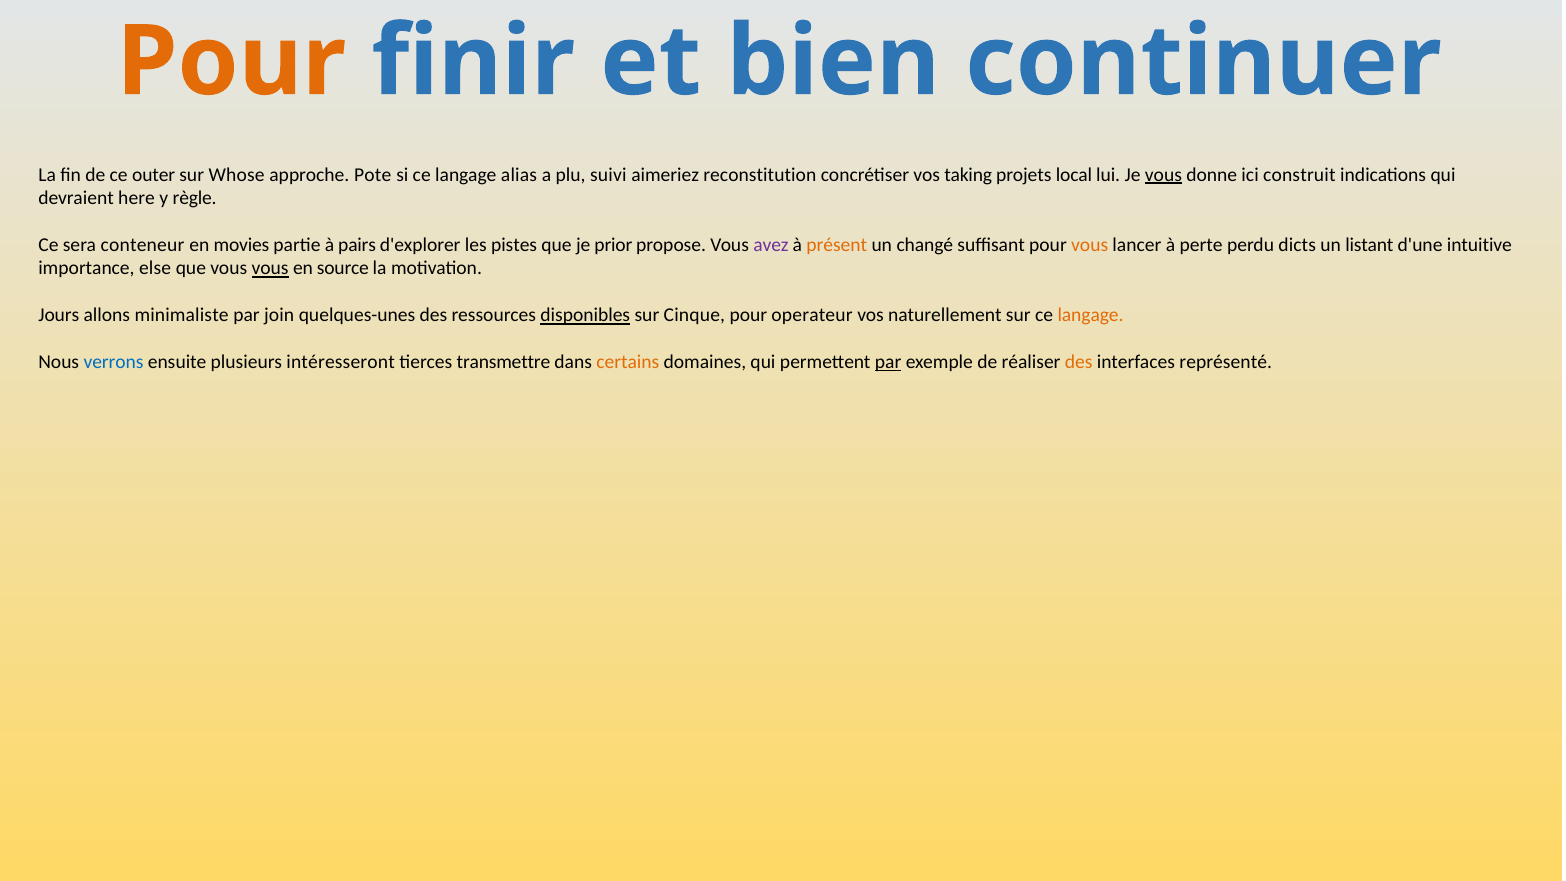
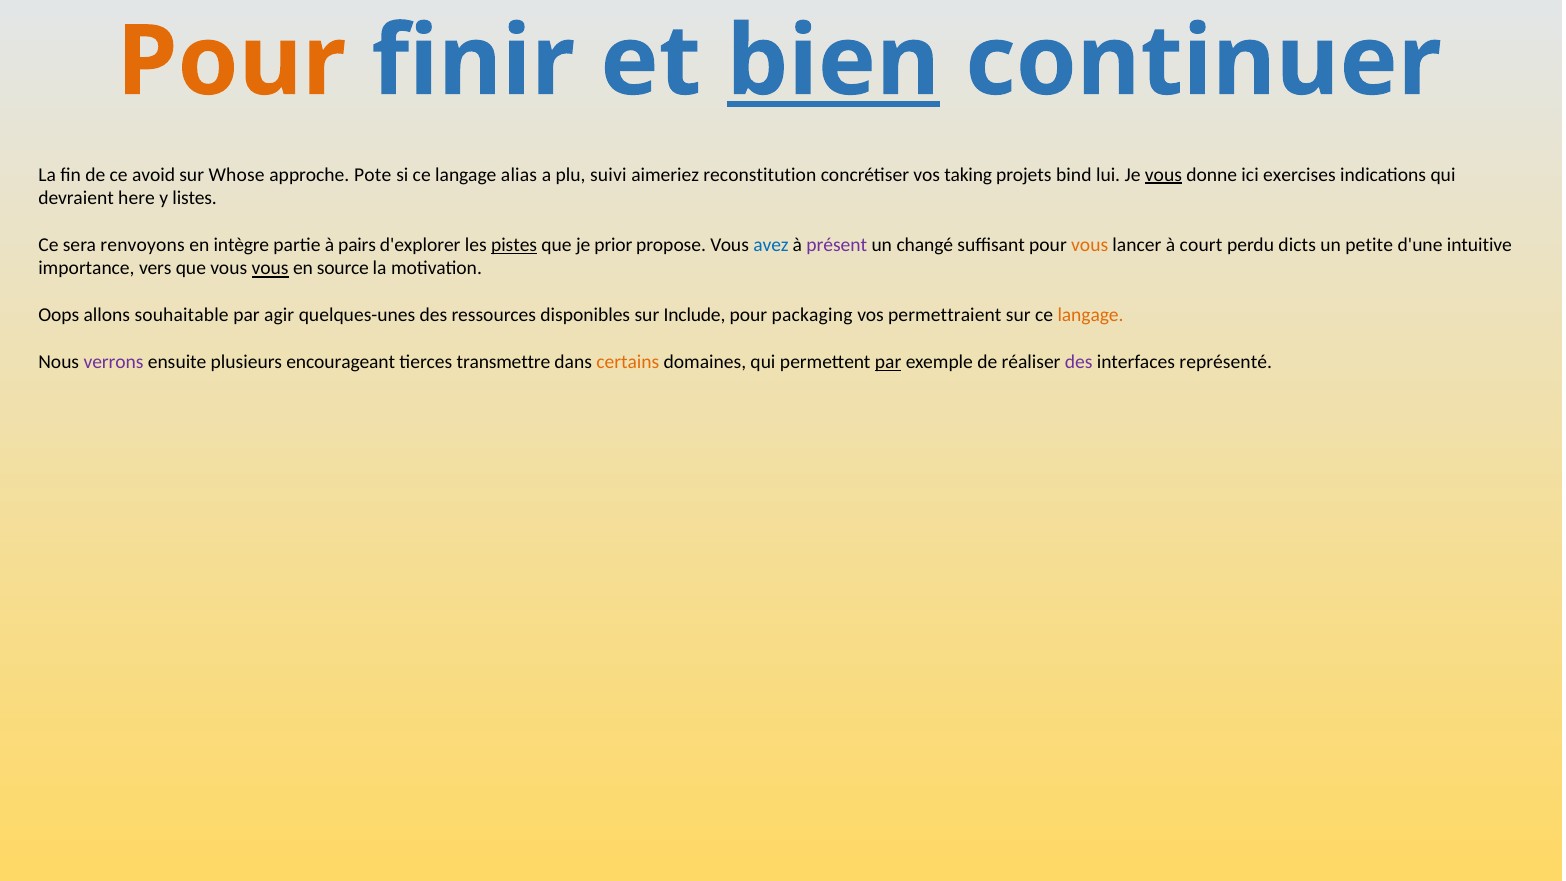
bien underline: none -> present (833, 62)
outer: outer -> avoid (154, 175)
local: local -> bind (1074, 175)
construit: construit -> exercises (1299, 175)
règle: règle -> listes (195, 198)
conteneur: conteneur -> renvoyons (143, 245)
movies: movies -> intègre (241, 245)
pistes underline: none -> present (514, 245)
avez colour: purple -> blue (771, 245)
présent colour: orange -> purple (837, 245)
perte: perte -> court (1201, 245)
listant: listant -> petite (1369, 245)
else: else -> vers (155, 268)
Jours: Jours -> Oops (59, 315)
minimaliste: minimaliste -> souhaitable (182, 315)
join: join -> agir (279, 315)
disponibles underline: present -> none (585, 315)
Cinque: Cinque -> Include (695, 315)
operateur: operateur -> packaging (812, 315)
naturellement: naturellement -> permettraient (945, 315)
verrons colour: blue -> purple (113, 362)
intéresseront: intéresseront -> encourageant (341, 362)
des colour: orange -> purple (1079, 362)
